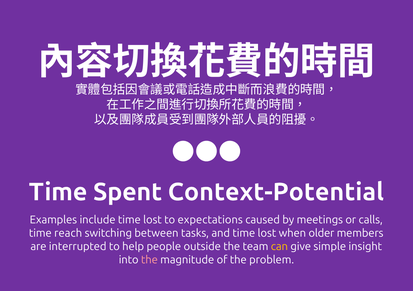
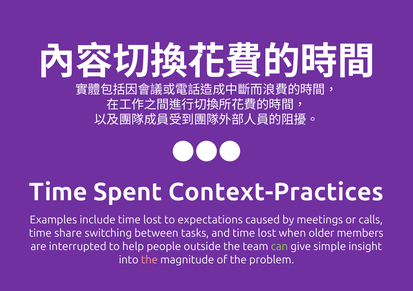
Context-Potential: Context-Potential -> Context-Practices (276, 192)
reach: reach -> share (68, 233)
can colour: yellow -> light green (279, 246)
